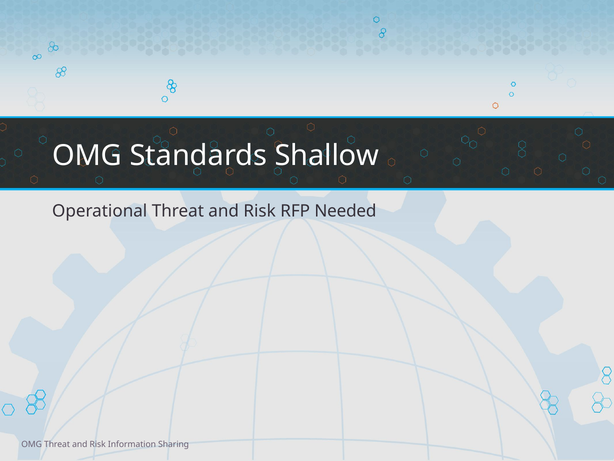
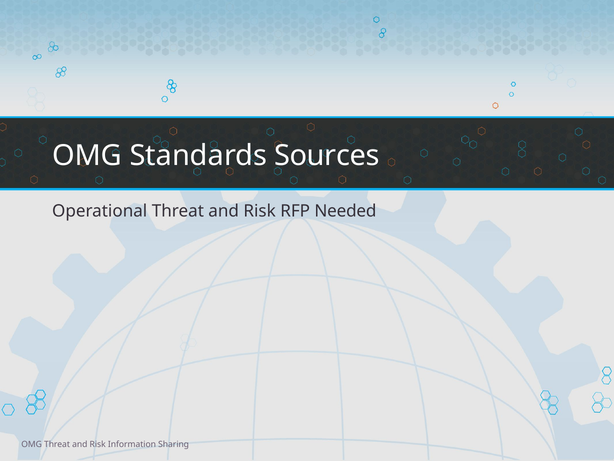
Shallow: Shallow -> Sources (327, 156)
